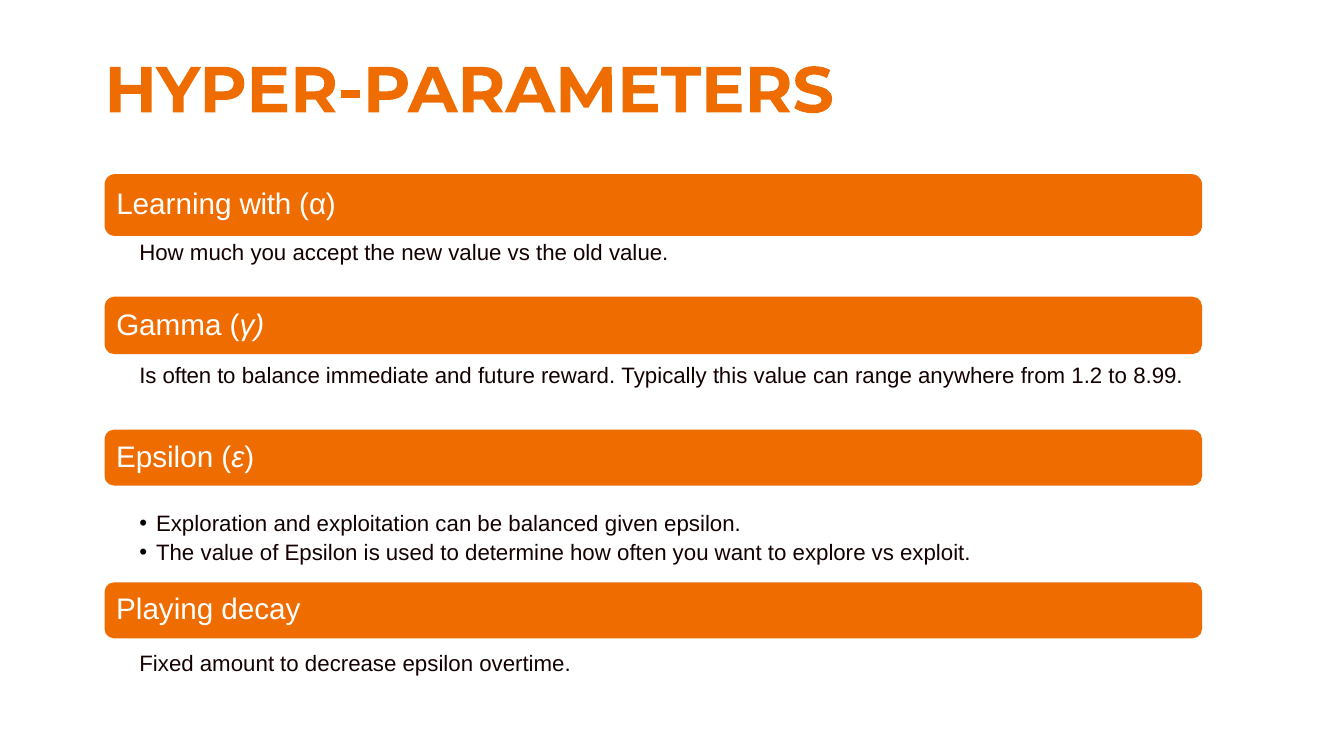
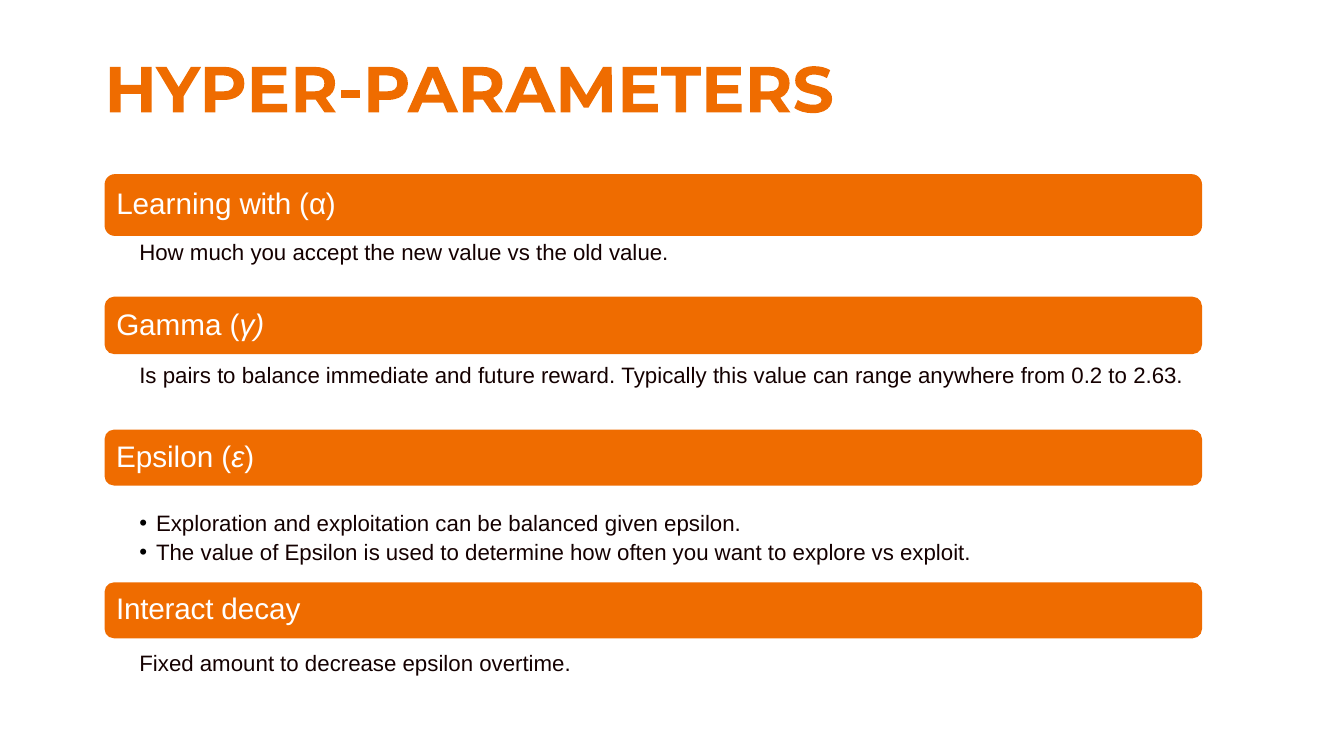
Is often: often -> pairs (187, 376)
1.2: 1.2 -> 0.2 (1087, 376)
8.99: 8.99 -> 2.63 (1158, 376)
Playing: Playing -> Interact (165, 610)
